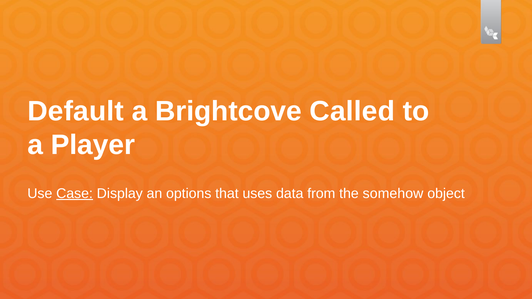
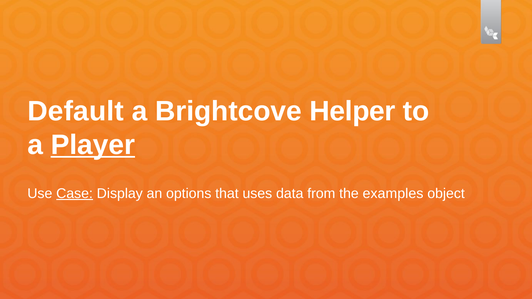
Called: Called -> Helper (352, 111)
Player underline: none -> present (93, 145)
somehow: somehow -> examples (393, 194)
